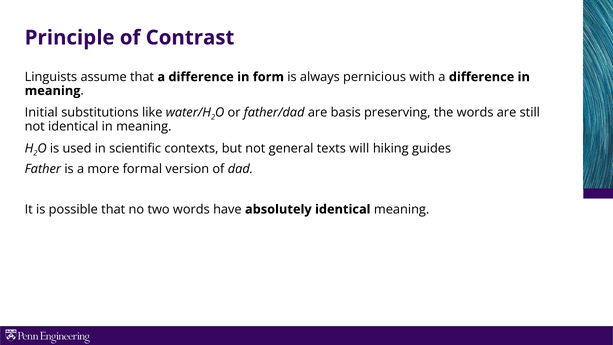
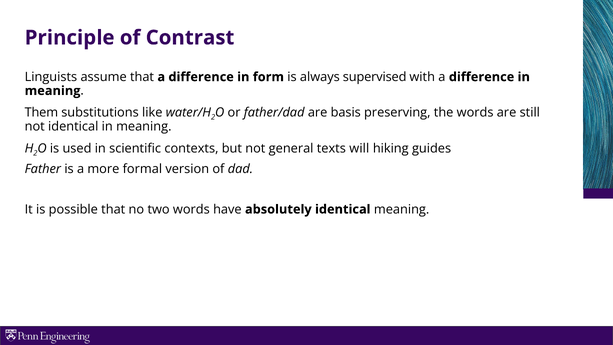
pernicious: pernicious -> supervised (375, 77)
Initial: Initial -> Them (41, 112)
